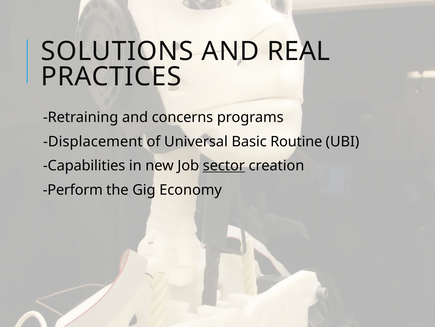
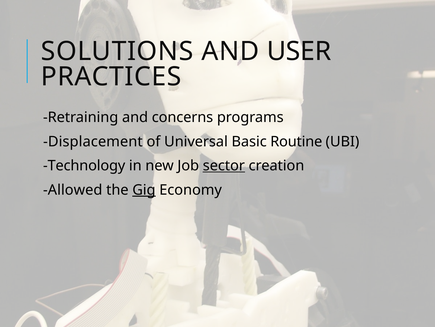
REAL: REAL -> USER (299, 51)
Capabilities: Capabilities -> Technology (84, 165)
Perform: Perform -> Allowed (73, 189)
Gig underline: none -> present (144, 189)
